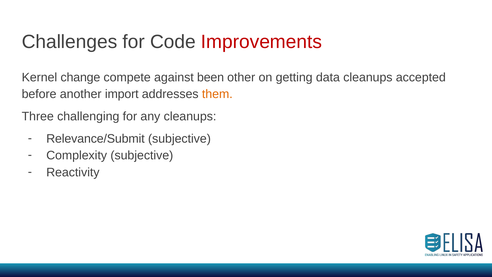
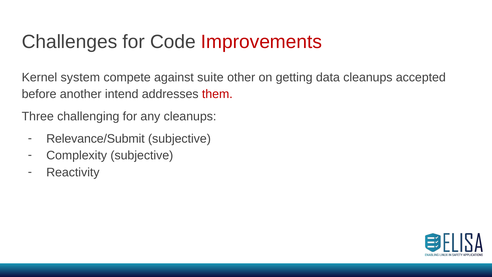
change: change -> system (80, 77)
been: been -> suite (210, 77)
import: import -> intend (122, 94)
them colour: orange -> red (217, 94)
